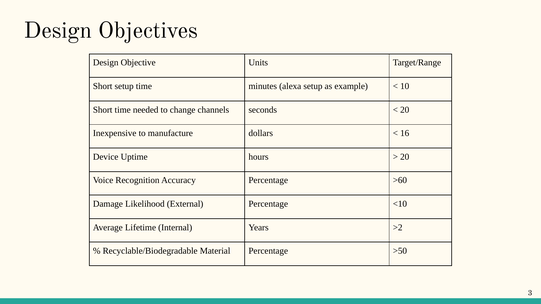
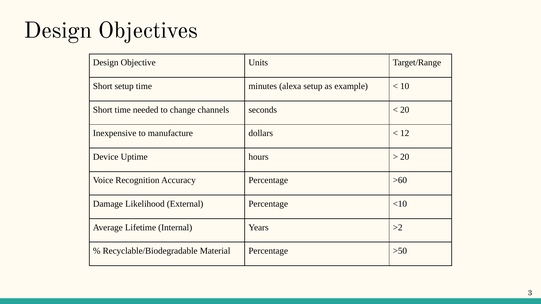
16: 16 -> 12 (405, 133)
